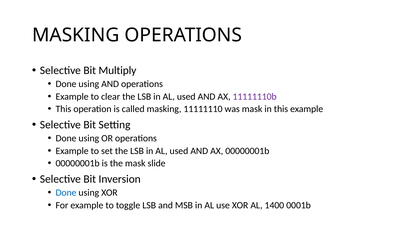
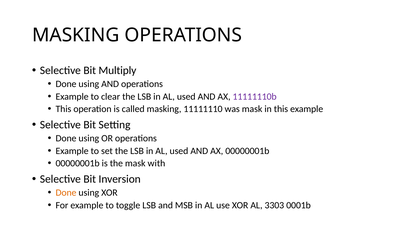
slide: slide -> with (156, 164)
Done colour: blue -> orange (66, 193)
1400: 1400 -> 3303 (274, 205)
